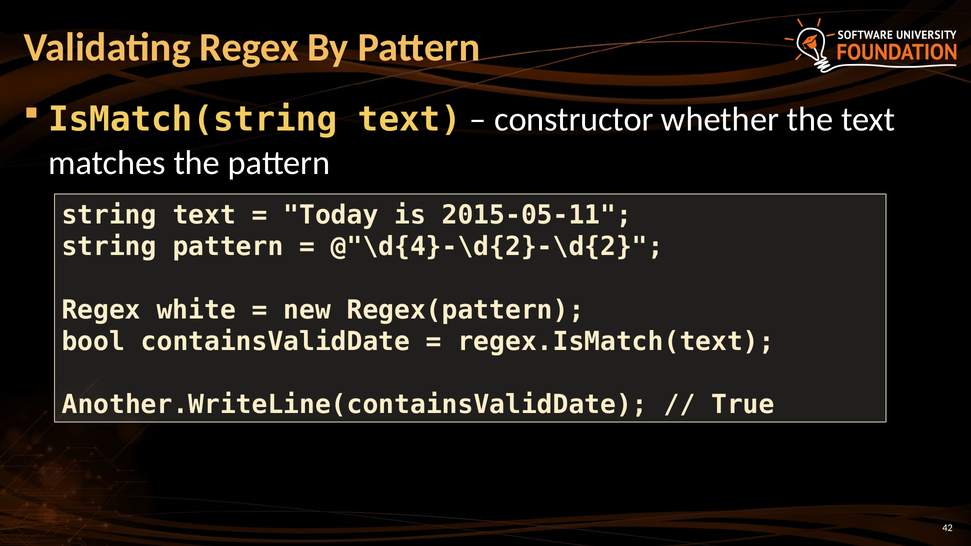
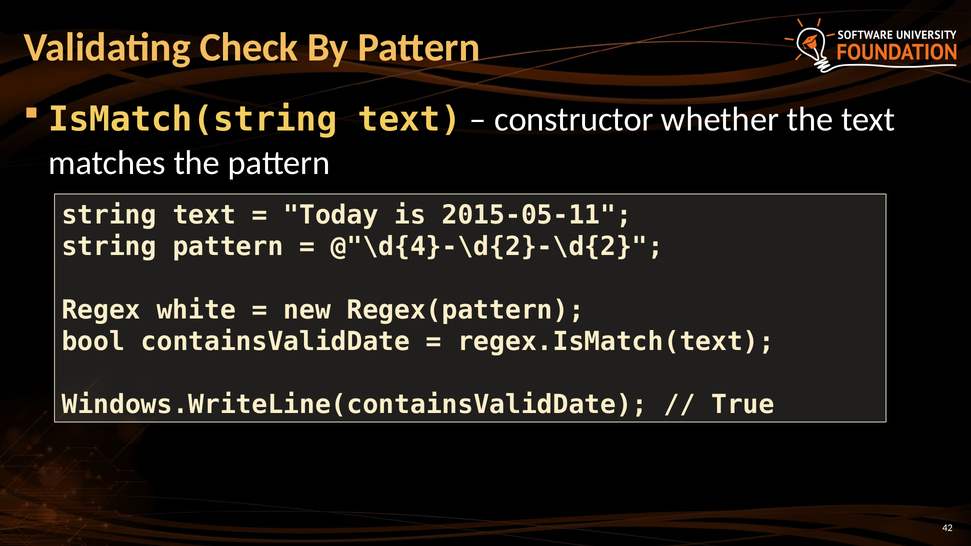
Validating Regex: Regex -> Check (249, 47)
Another.WriteLine(containsValidDate: Another.WriteLine(containsValidDate -> Windows.WriteLine(containsValidDate (355, 405)
